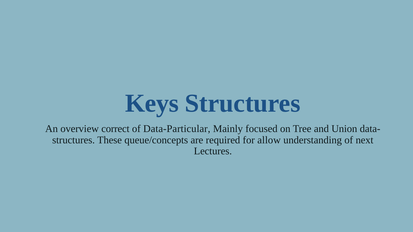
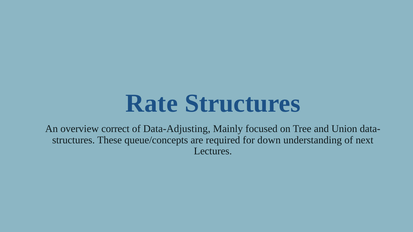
Keys: Keys -> Rate (152, 103)
Data-Particular: Data-Particular -> Data-Adjusting (177, 129)
allow: allow -> down (269, 140)
